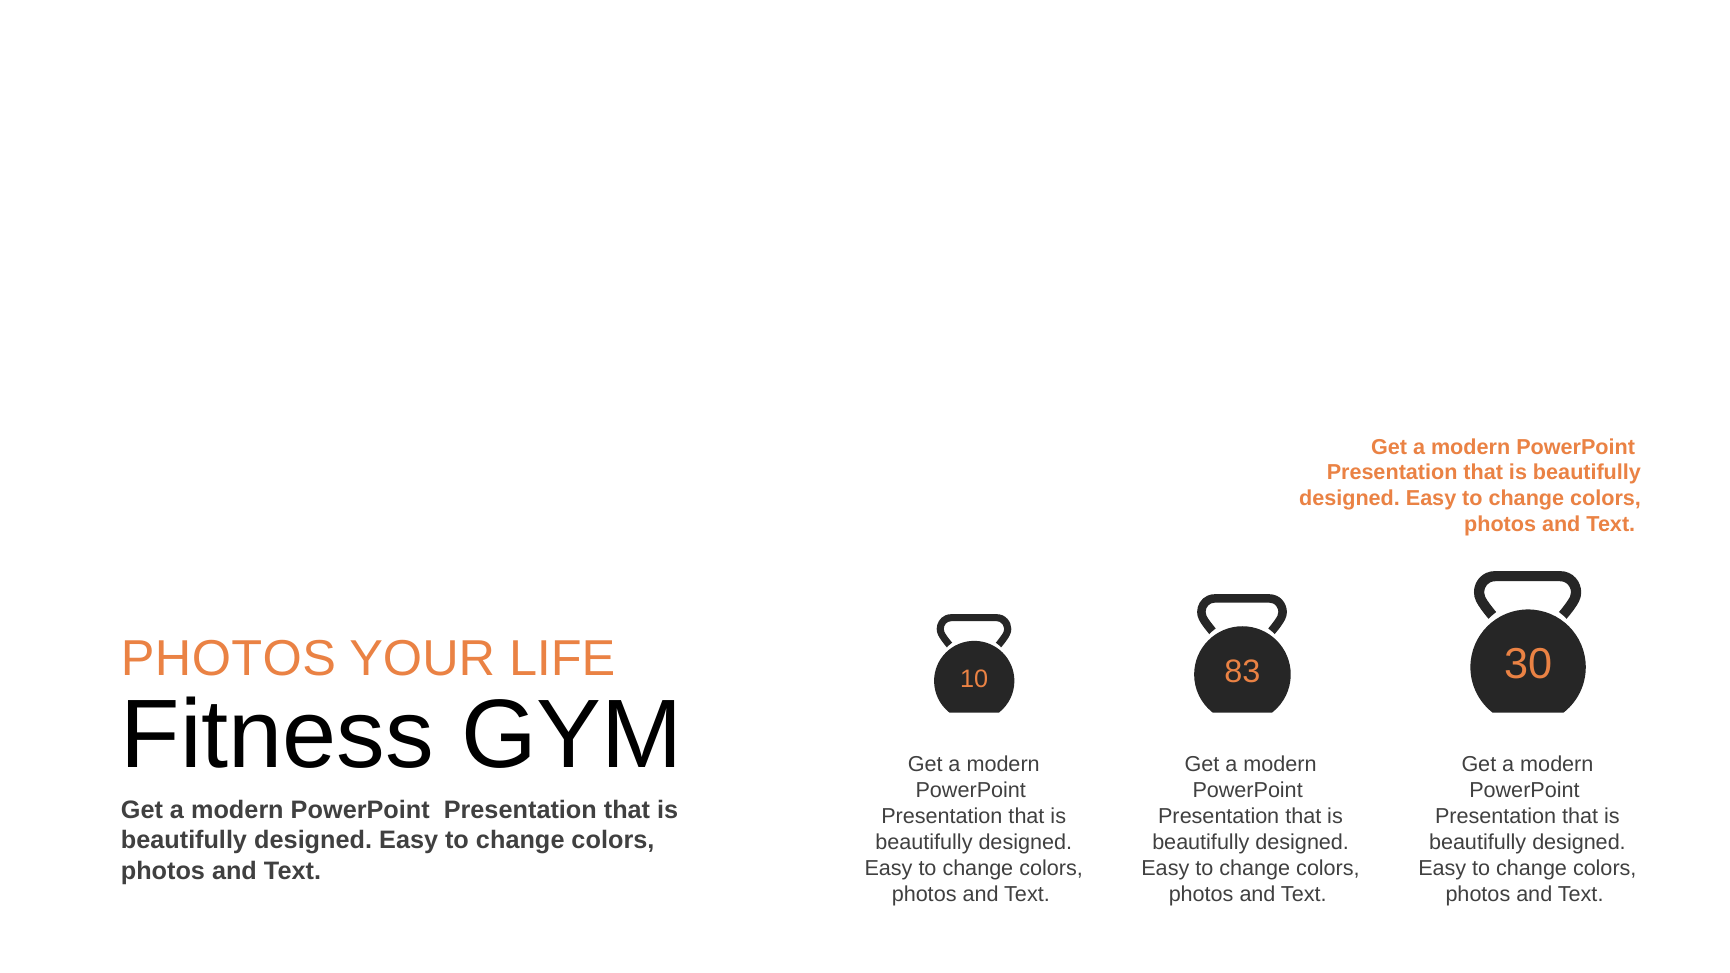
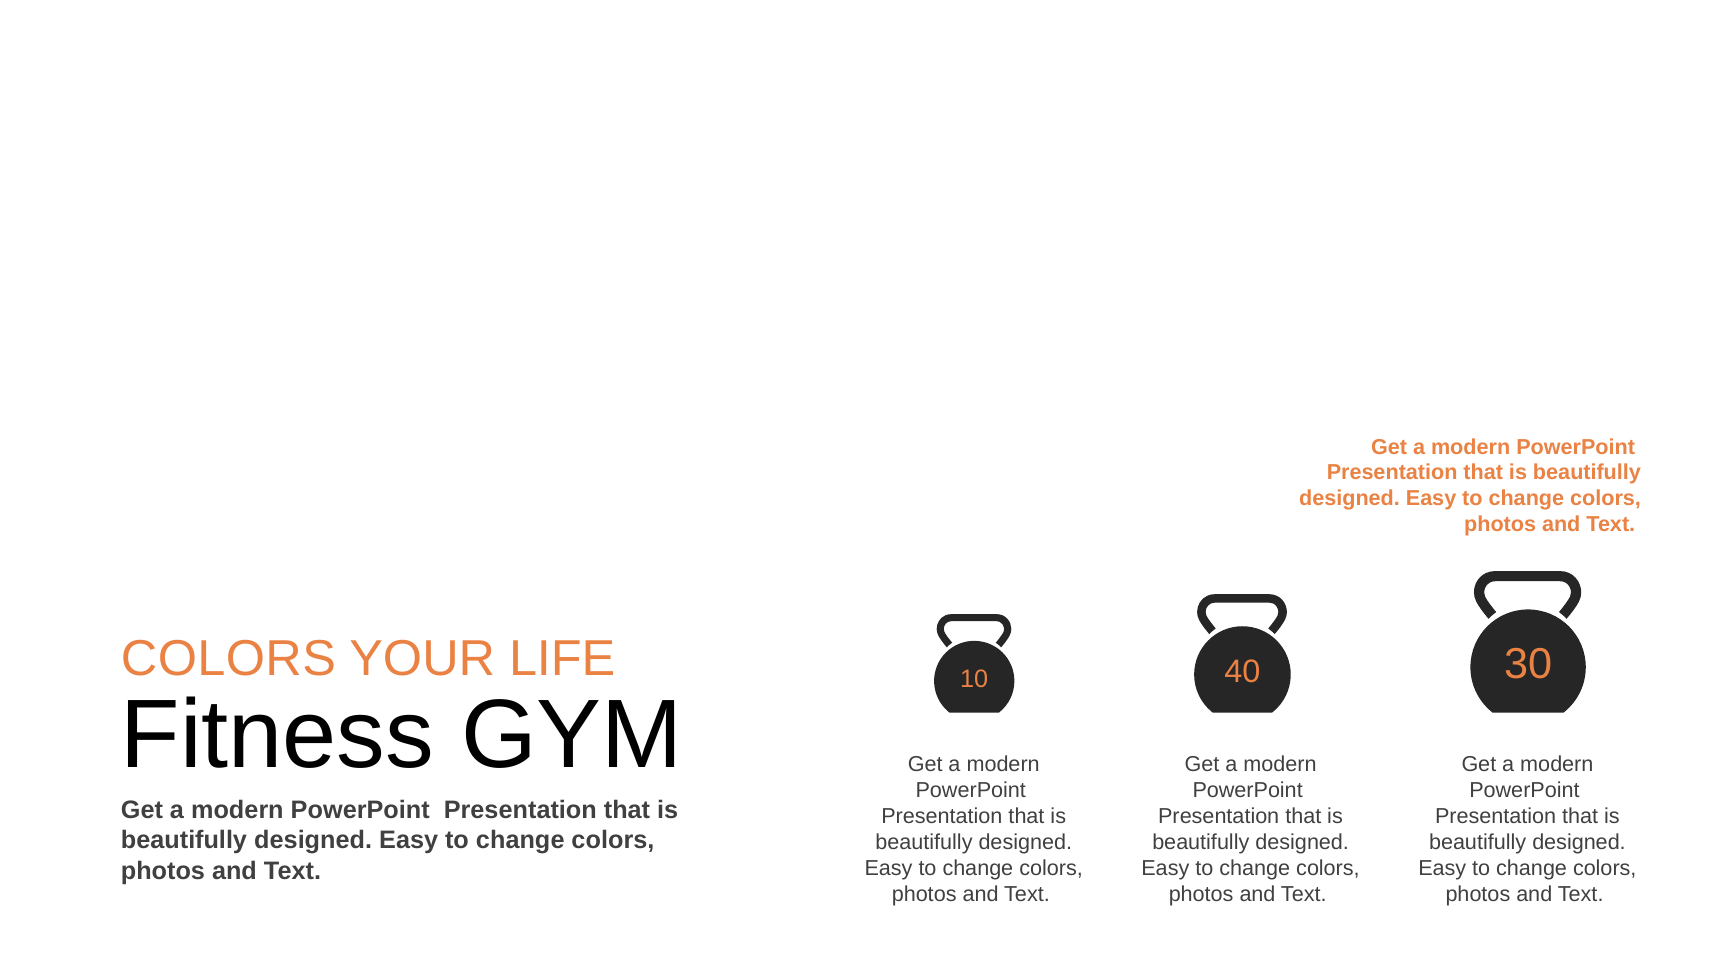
PHOTOS: PHOTOS -> COLORS (228, 659)
83: 83 -> 40 (1242, 671)
